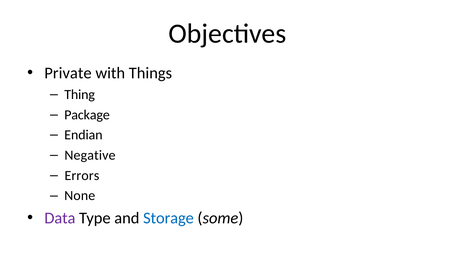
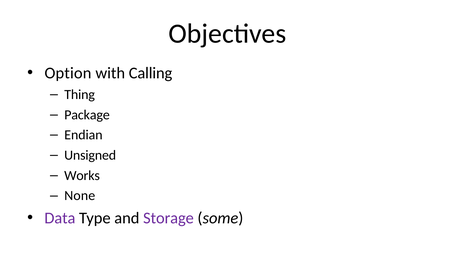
Private: Private -> Option (68, 73)
Things: Things -> Calling (151, 73)
Negative: Negative -> Unsigned (90, 155)
Errors: Errors -> Works (82, 175)
Storage colour: blue -> purple (168, 218)
